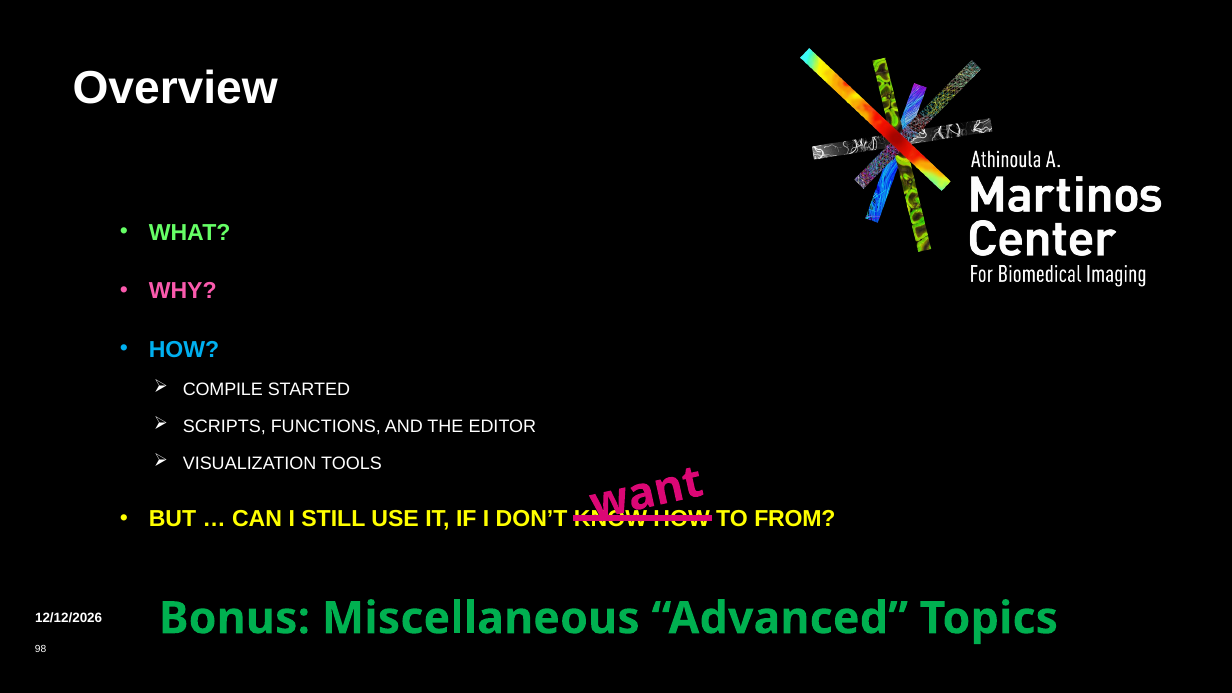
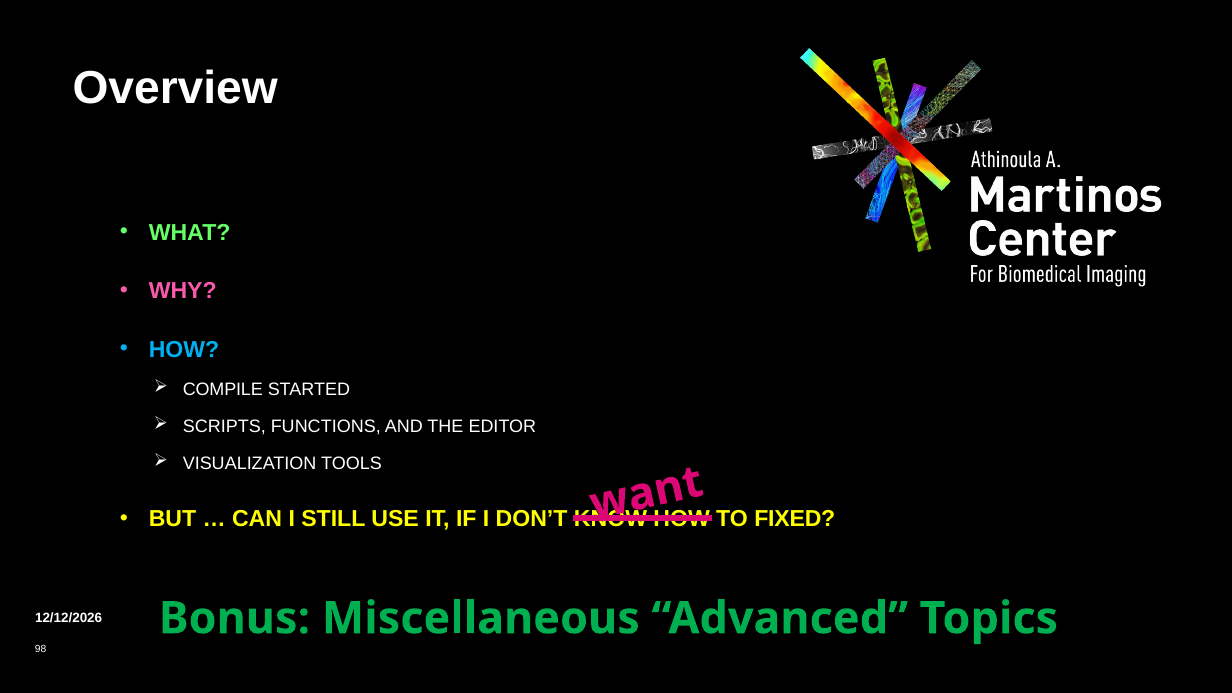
FROM: FROM -> FIXED (795, 519)
